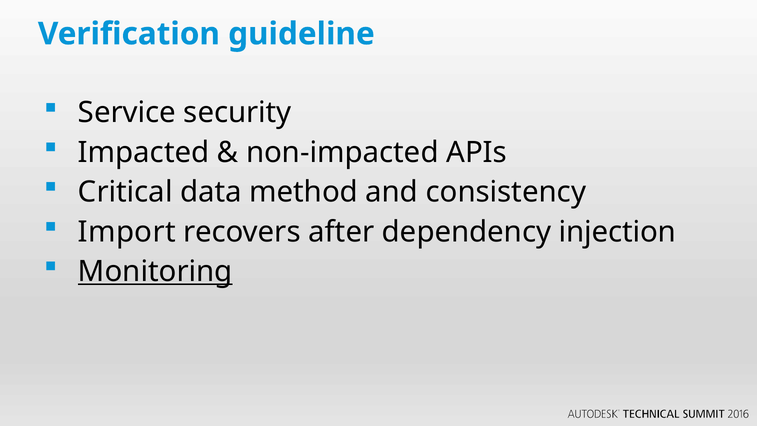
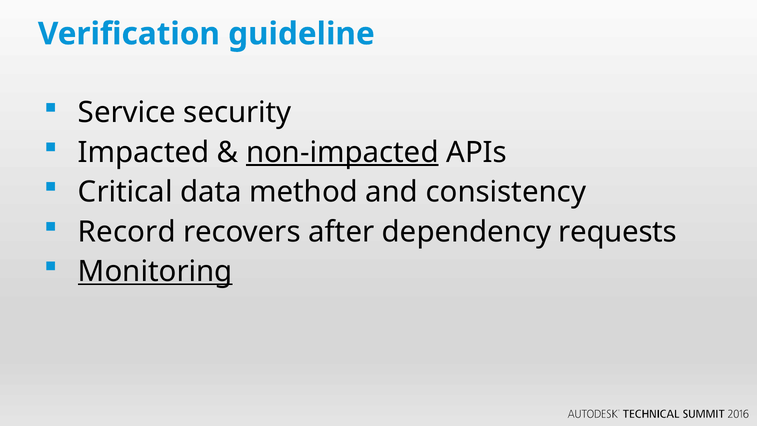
non-impacted underline: none -> present (342, 152)
Import: Import -> Record (127, 232)
injection: injection -> requests (618, 232)
